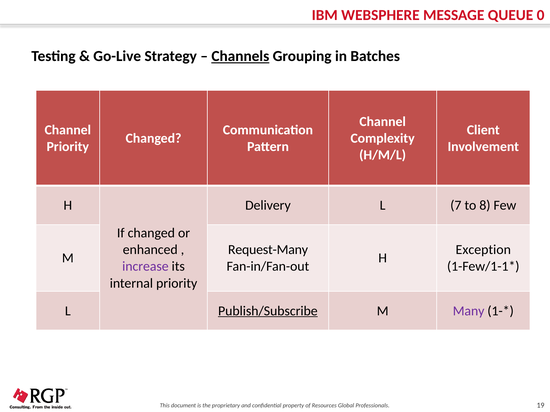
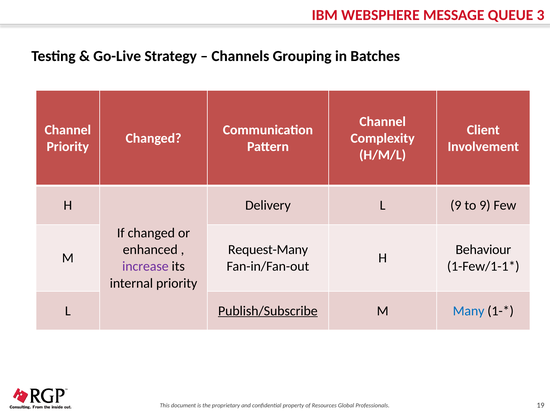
0: 0 -> 3 (541, 15)
Channels underline: present -> none (240, 56)
L 7: 7 -> 9 (456, 206)
to 8: 8 -> 9 (485, 206)
Exception: Exception -> Behaviour (483, 250)
Many colour: purple -> blue (469, 311)
